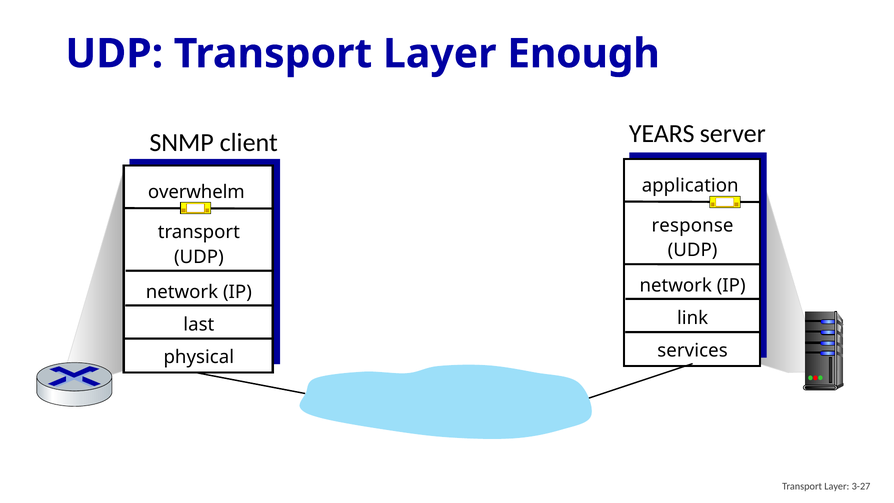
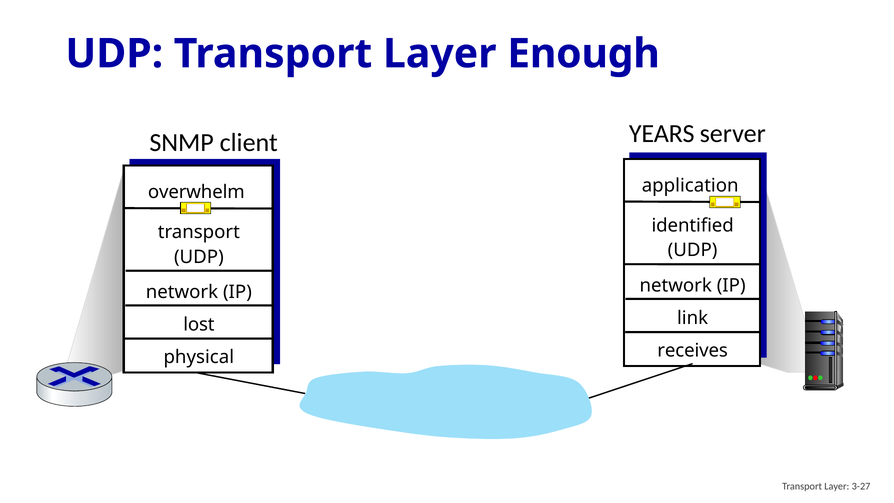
response: response -> identified (693, 226)
last: last -> lost (199, 324)
services: services -> receives (693, 350)
